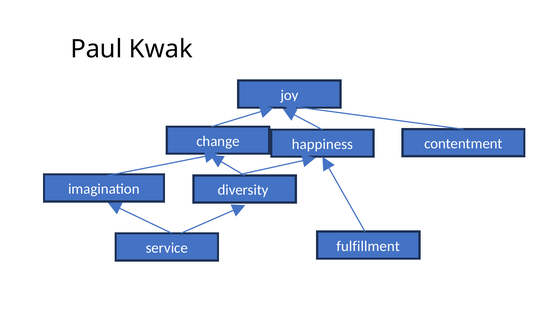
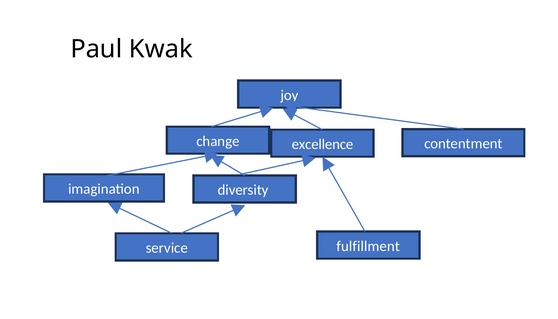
happiness: happiness -> excellence (322, 144)
